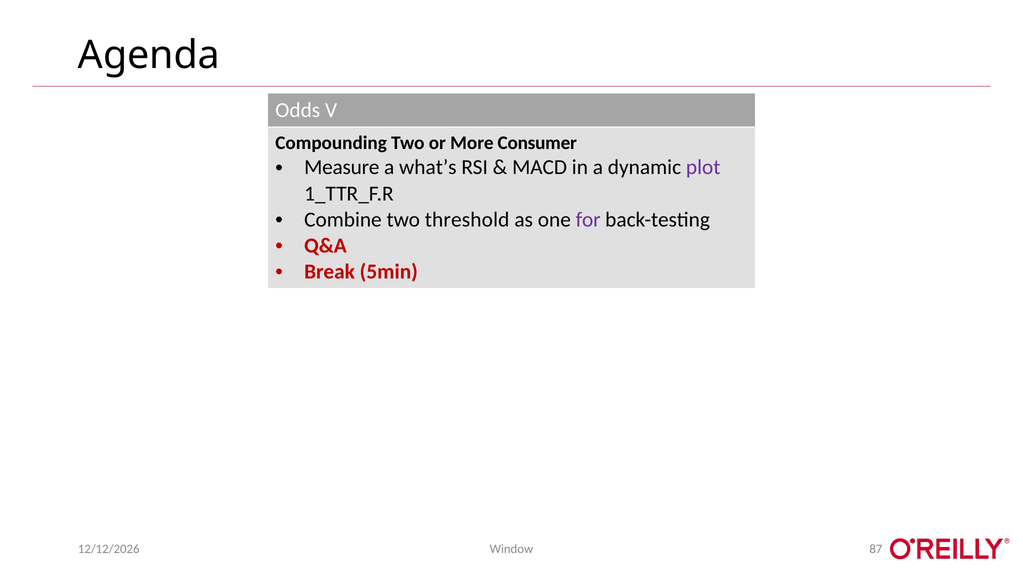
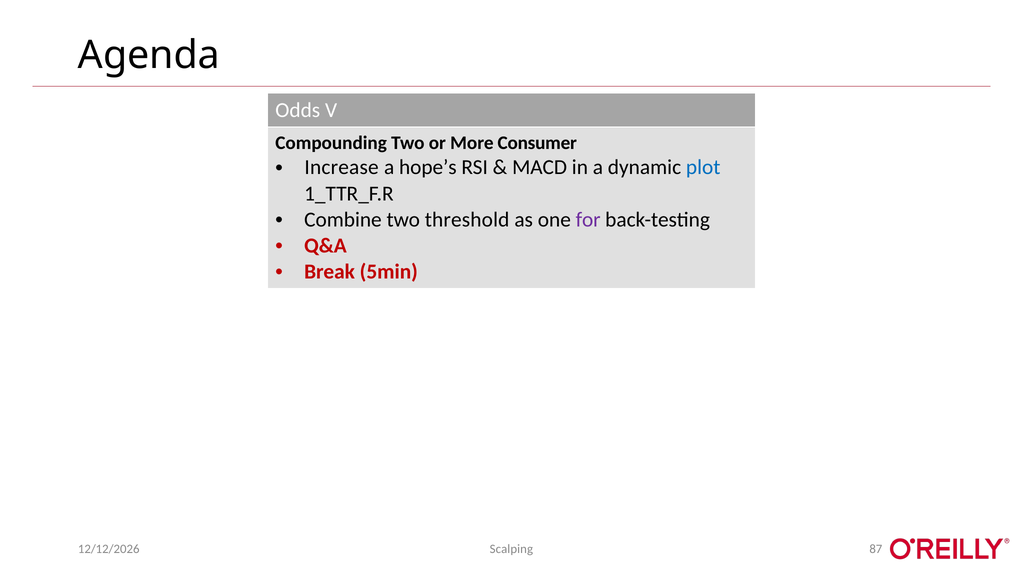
Measure: Measure -> Increase (342, 168)
what’s: what’s -> hope’s (428, 168)
plot colour: purple -> blue (703, 168)
Window: Window -> Scalping (511, 549)
